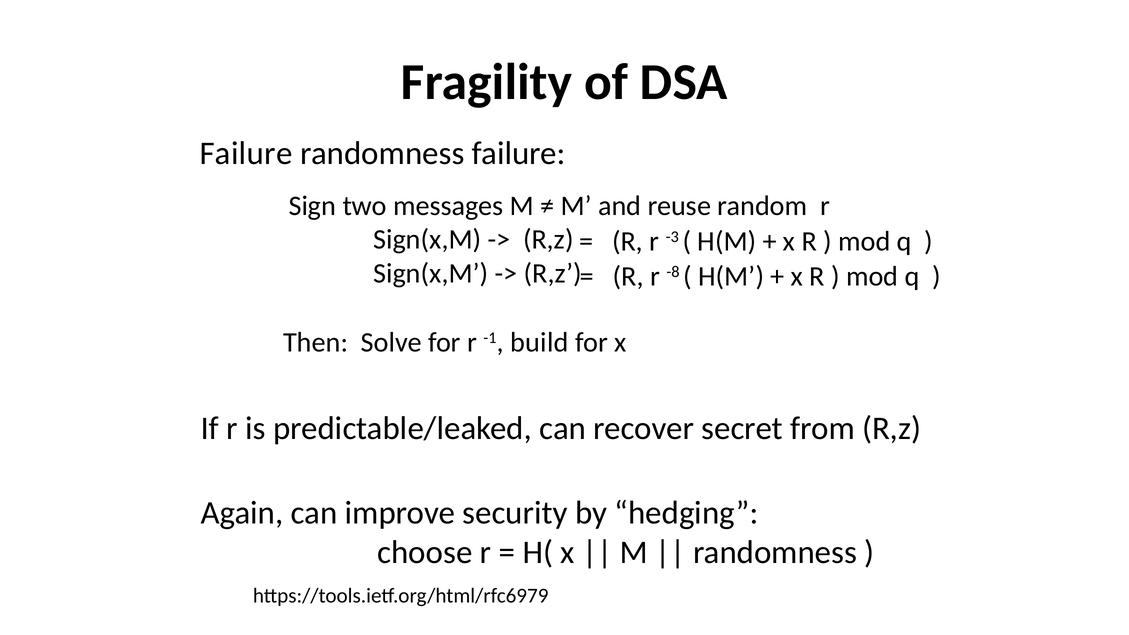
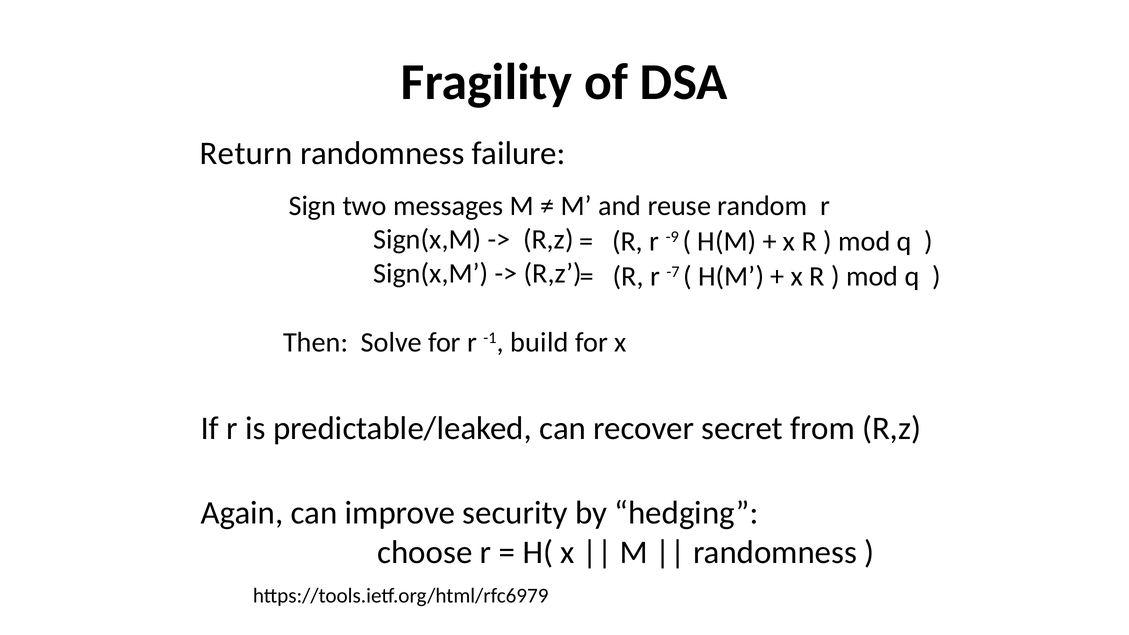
Failure: Failure -> Return (246, 153)
-3: -3 -> -9 (672, 237)
-8: -8 -> -7 (673, 272)
